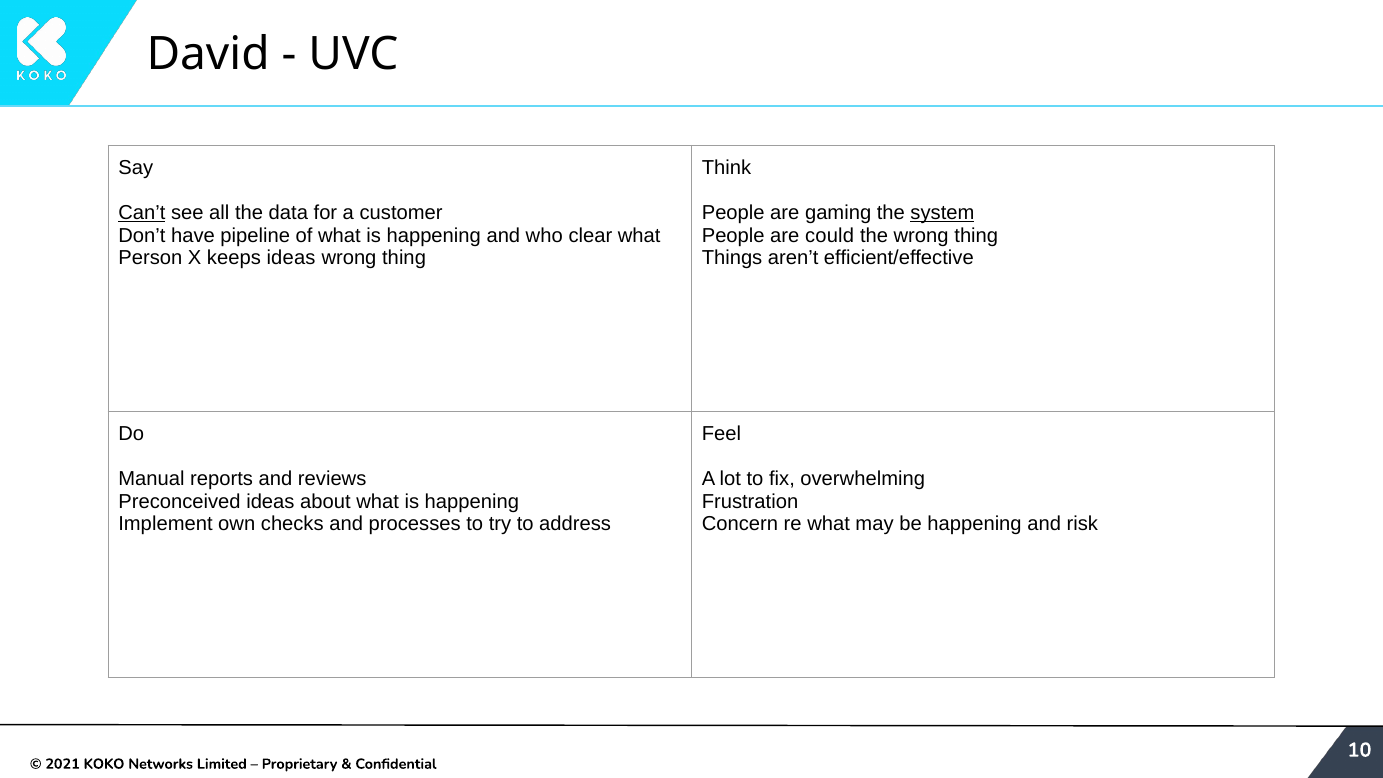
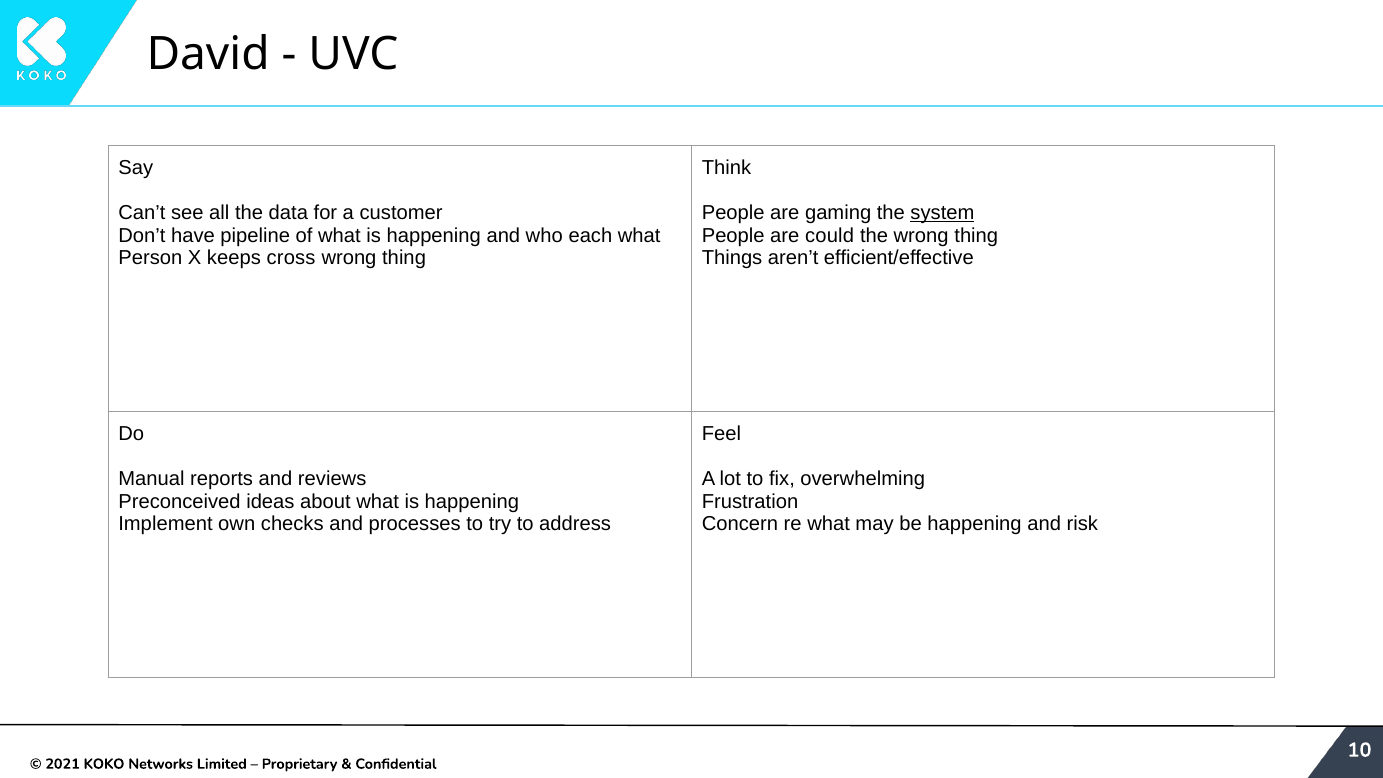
Can’t underline: present -> none (142, 213)
clear: clear -> each (590, 235)
keeps ideas: ideas -> cross (291, 258)
